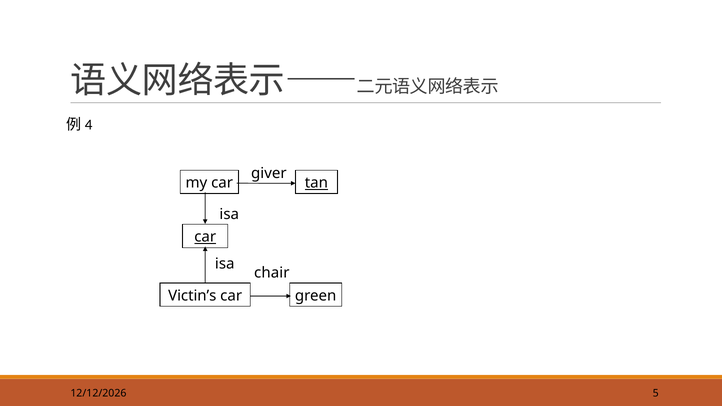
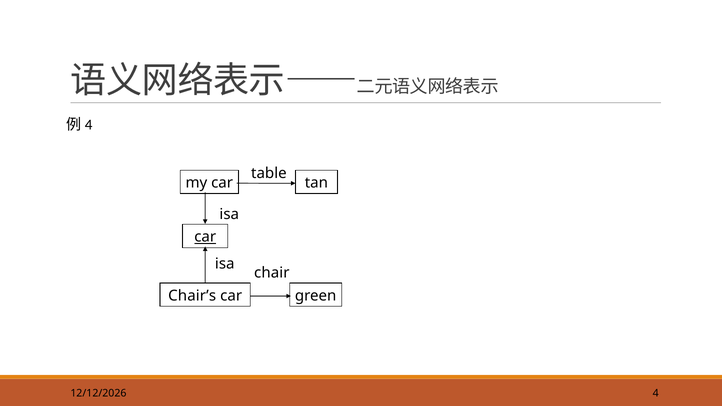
giver: giver -> table (269, 174)
tan underline: present -> none (316, 183)
Victin’s: Victin’s -> Chair’s (192, 296)
5: 5 -> 4 (656, 393)
